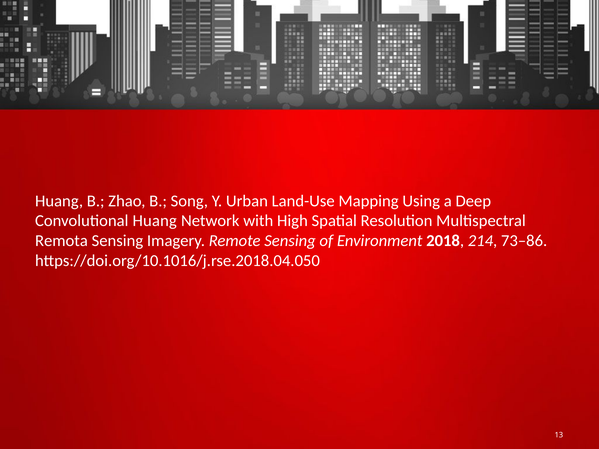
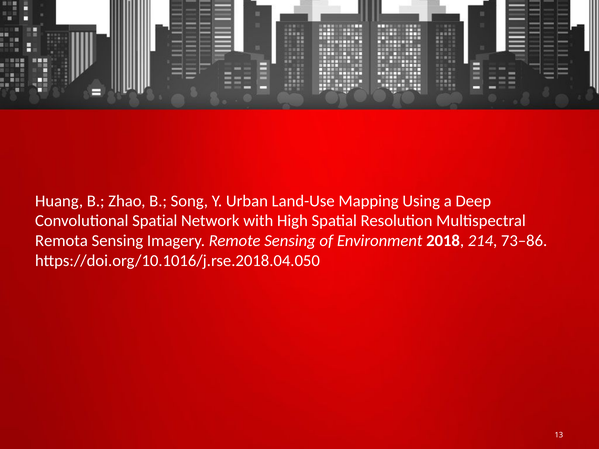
Convolutional Huang: Huang -> Spatial (155, 221)
